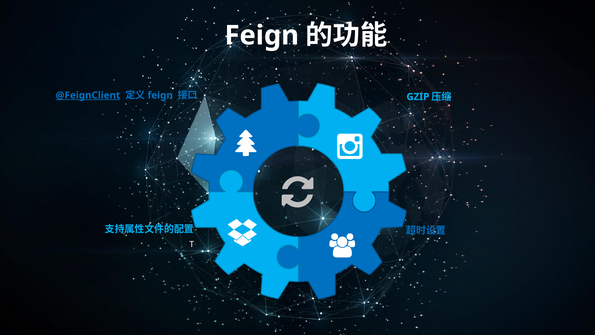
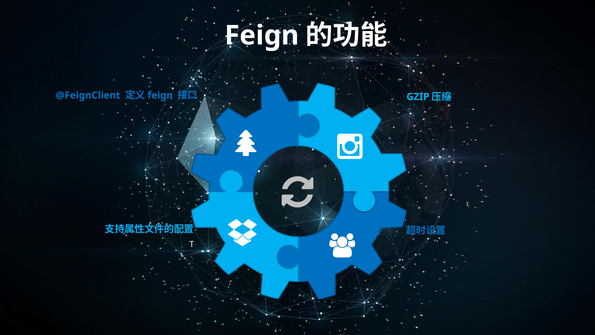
@FeignClient underline: present -> none (88, 95)
